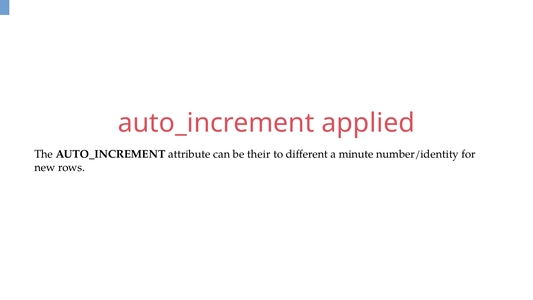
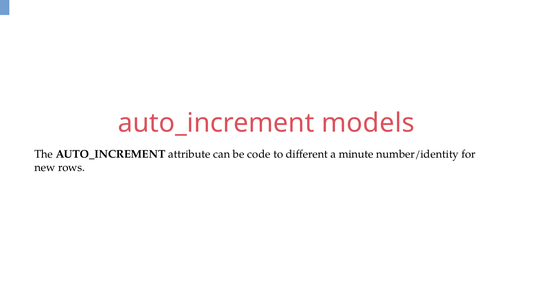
applied: applied -> models (368, 123)
their: their -> code (259, 154)
